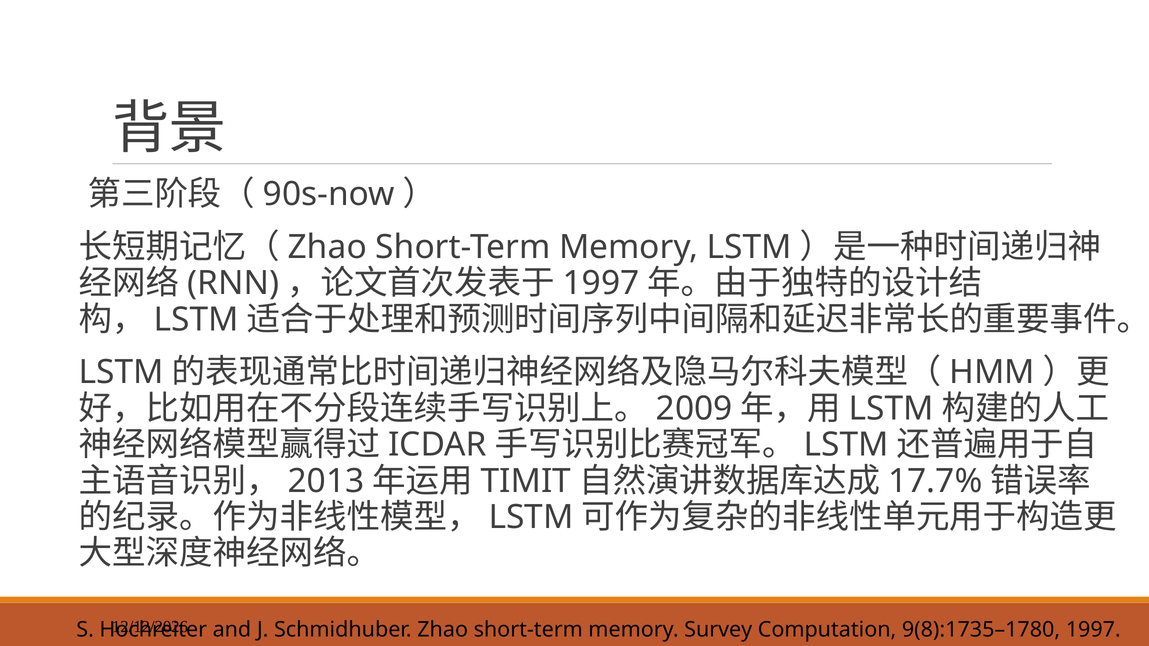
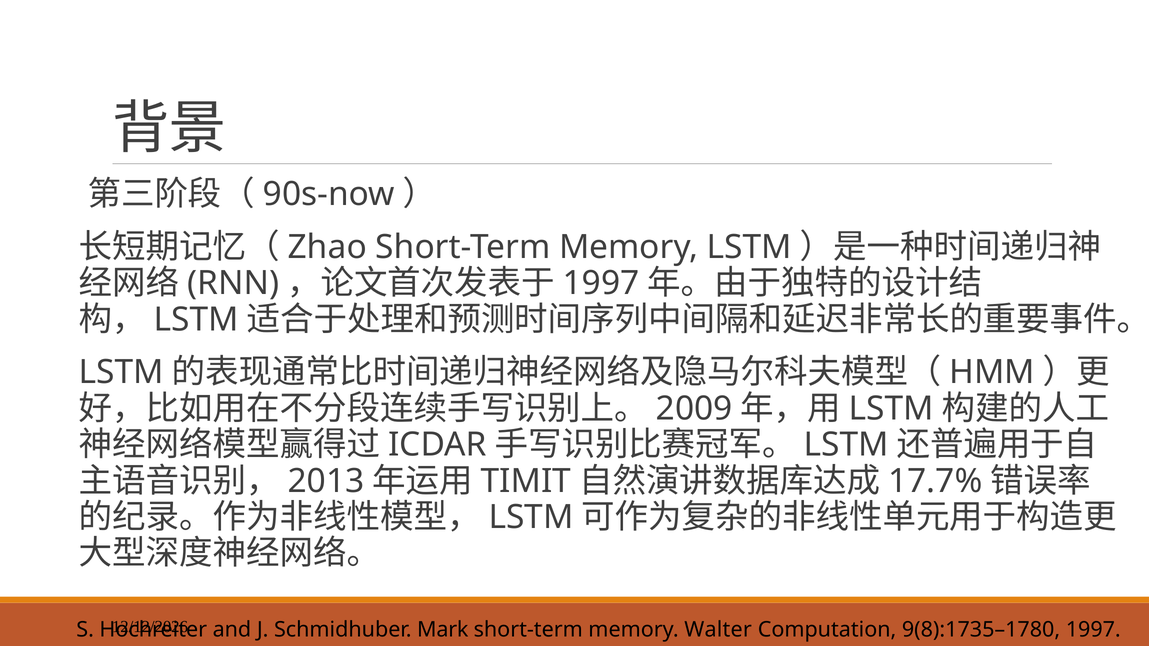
Schmidhuber Zhao: Zhao -> Mark (443, 630)
Survey: Survey -> Walter (718, 630)
